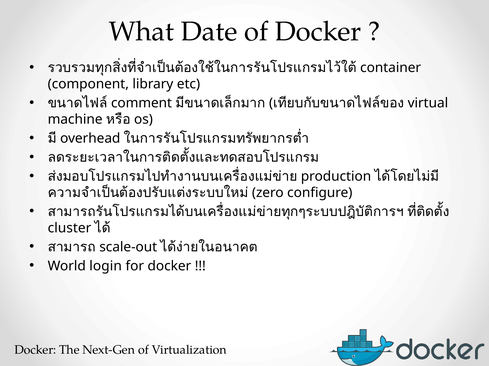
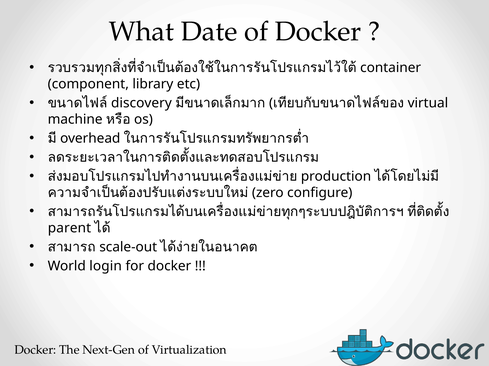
comment: comment -> discovery (141, 103)
cluster: cluster -> parent (69, 228)
